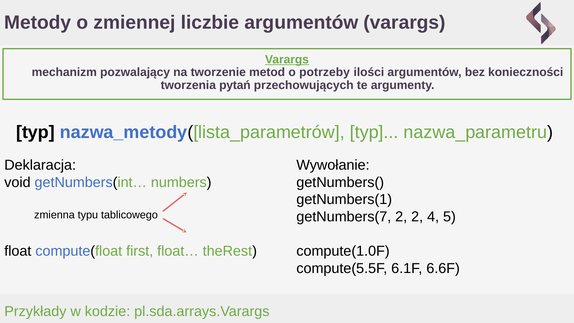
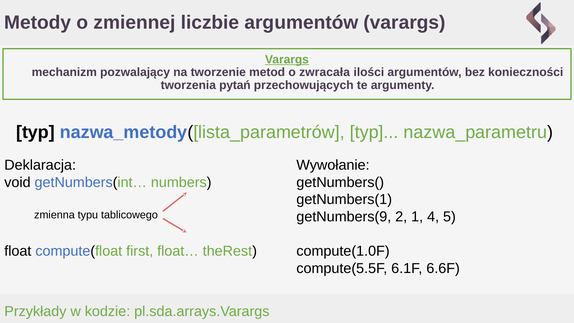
potrzeby: potrzeby -> zwracała (325, 72)
getNumbers(7: getNumbers(7 -> getNumbers(9 (344, 217)
2 2: 2 -> 1 (417, 217)
